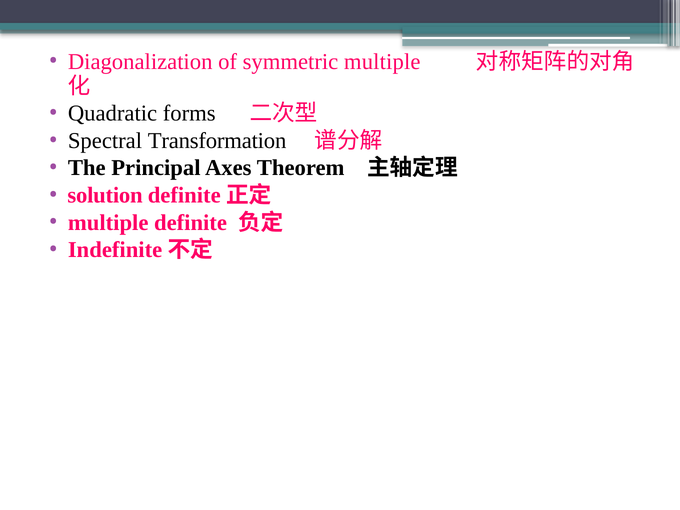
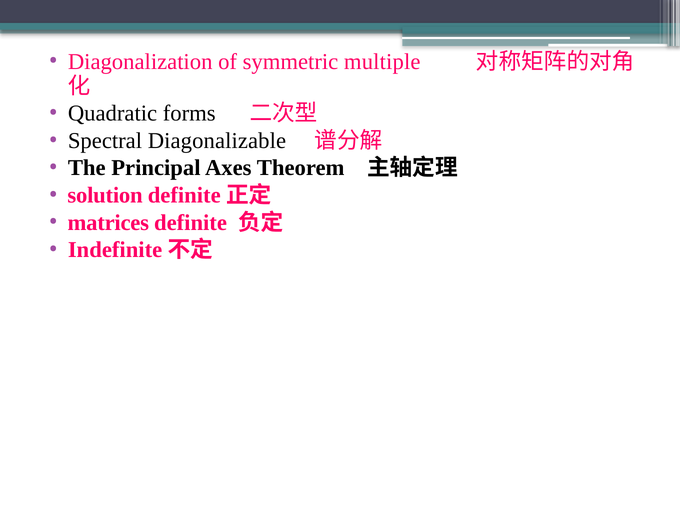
Transformation: Transformation -> Diagonalizable (217, 141)
multiple: multiple -> matrices (108, 223)
